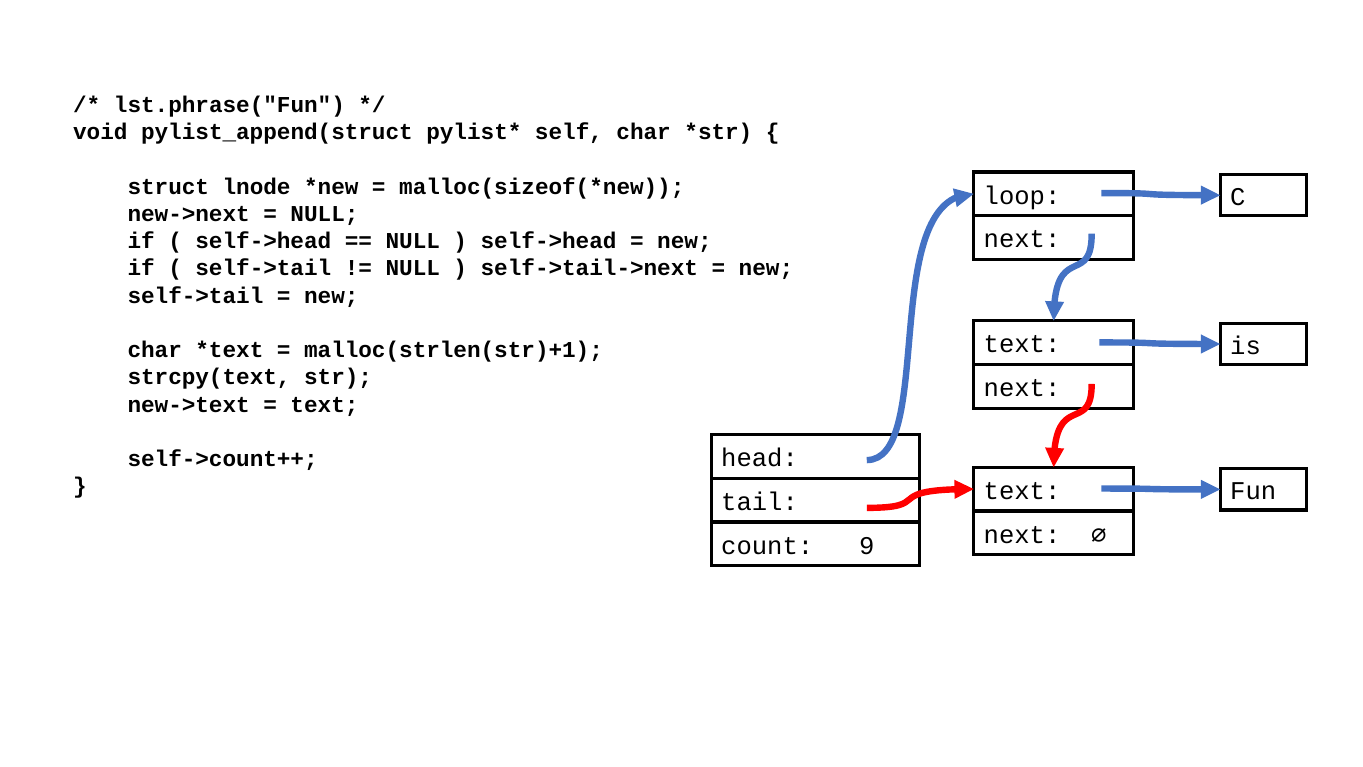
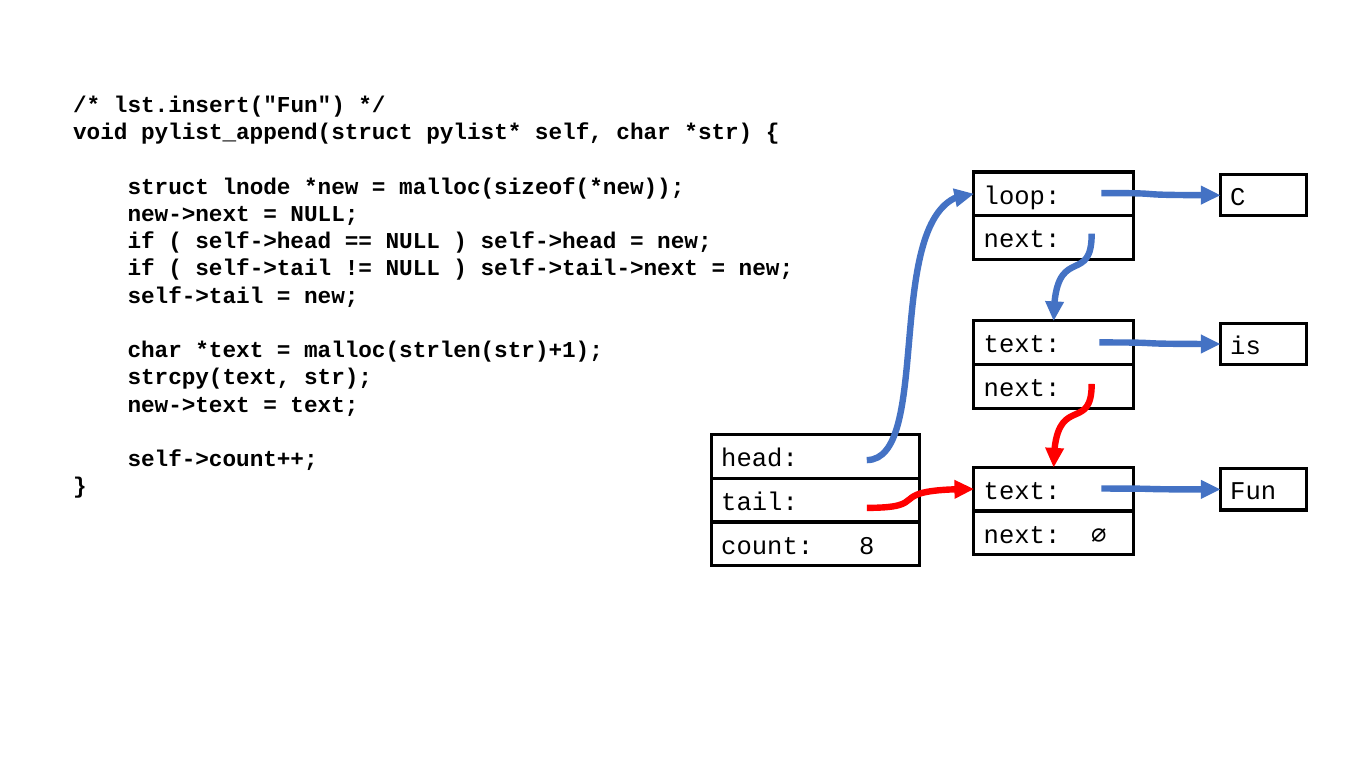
lst.phrase("Fun: lst.phrase("Fun -> lst.insert("Fun (229, 105)
9: 9 -> 8 (867, 545)
